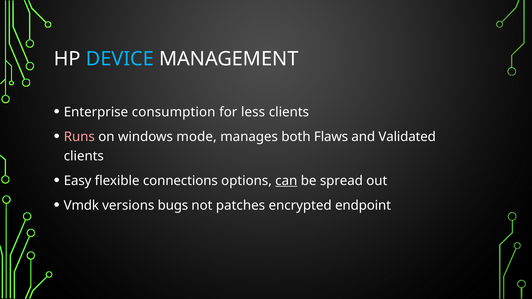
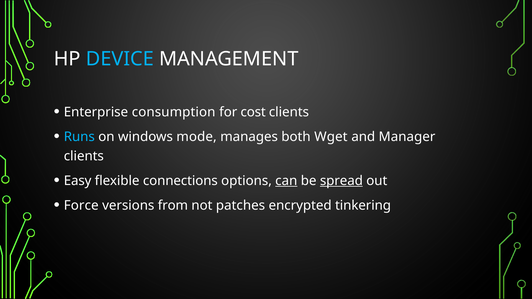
less: less -> cost (253, 112)
Runs colour: pink -> light blue (79, 137)
Flaws: Flaws -> Wget (331, 137)
Validated: Validated -> Manager (407, 137)
spread underline: none -> present (341, 181)
Vmdk: Vmdk -> Force (81, 205)
bugs: bugs -> from (173, 205)
endpoint: endpoint -> tinkering (363, 205)
